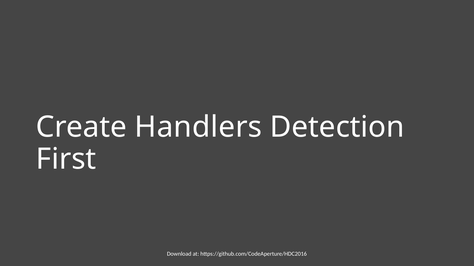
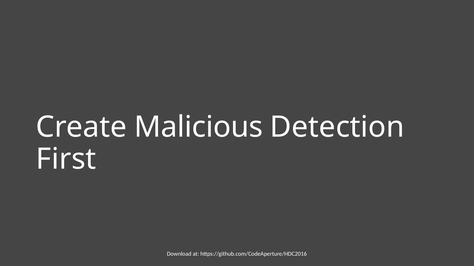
Handlers: Handlers -> Malicious (199, 127)
